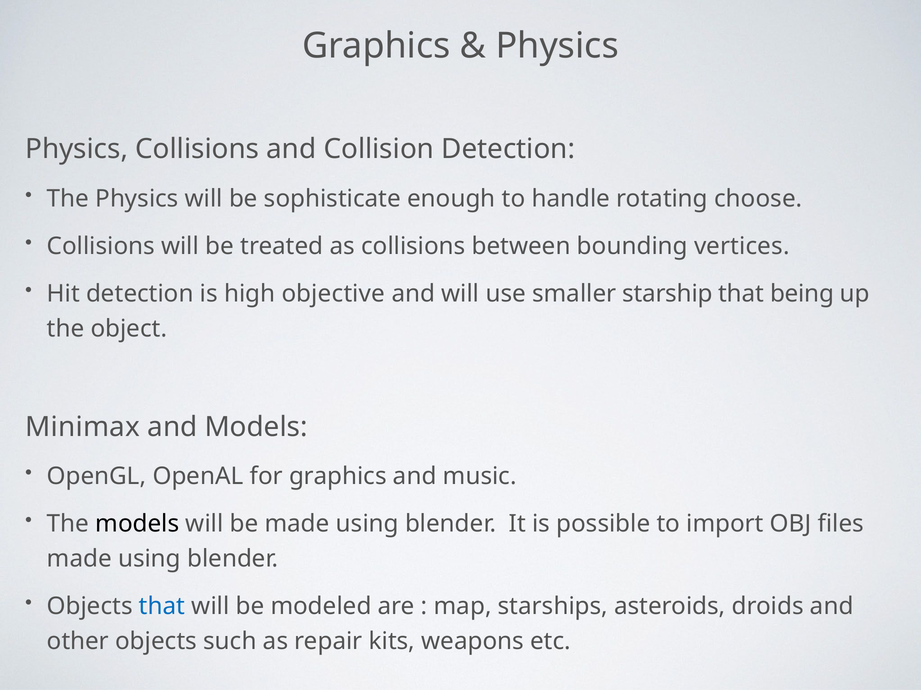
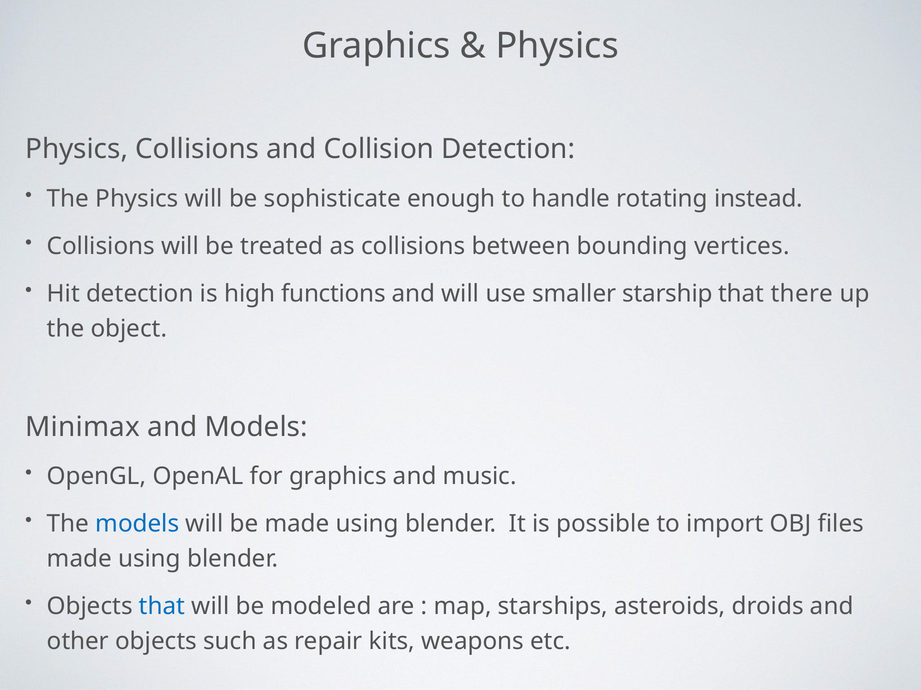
choose: choose -> instead (758, 199)
objective: objective -> functions (333, 294)
being: being -> there (802, 294)
models colour: black -> blue (137, 524)
